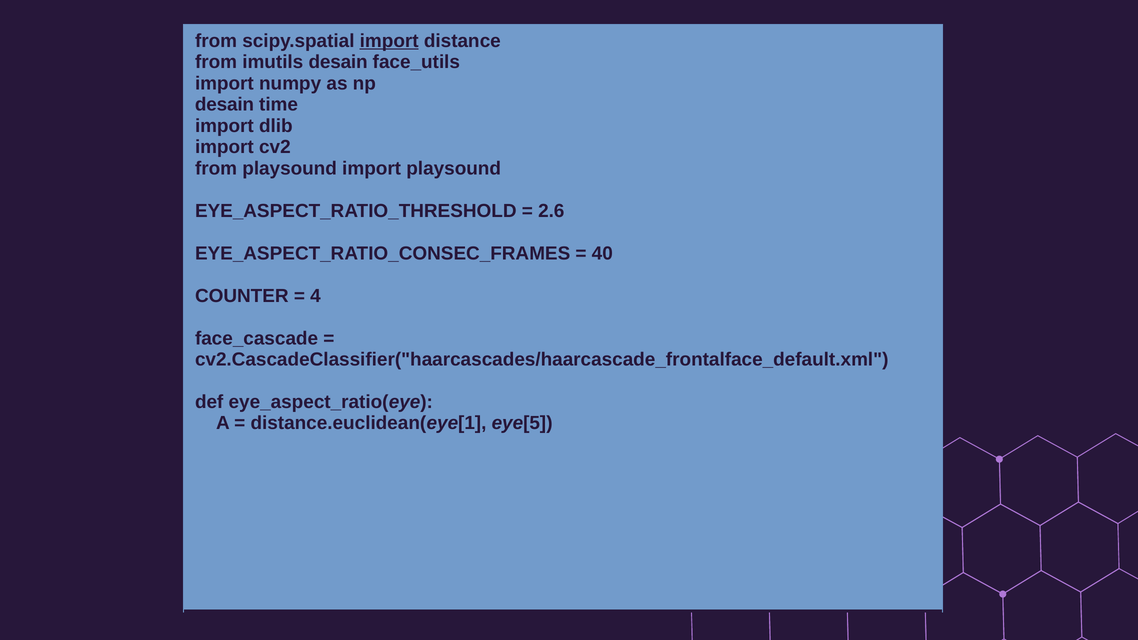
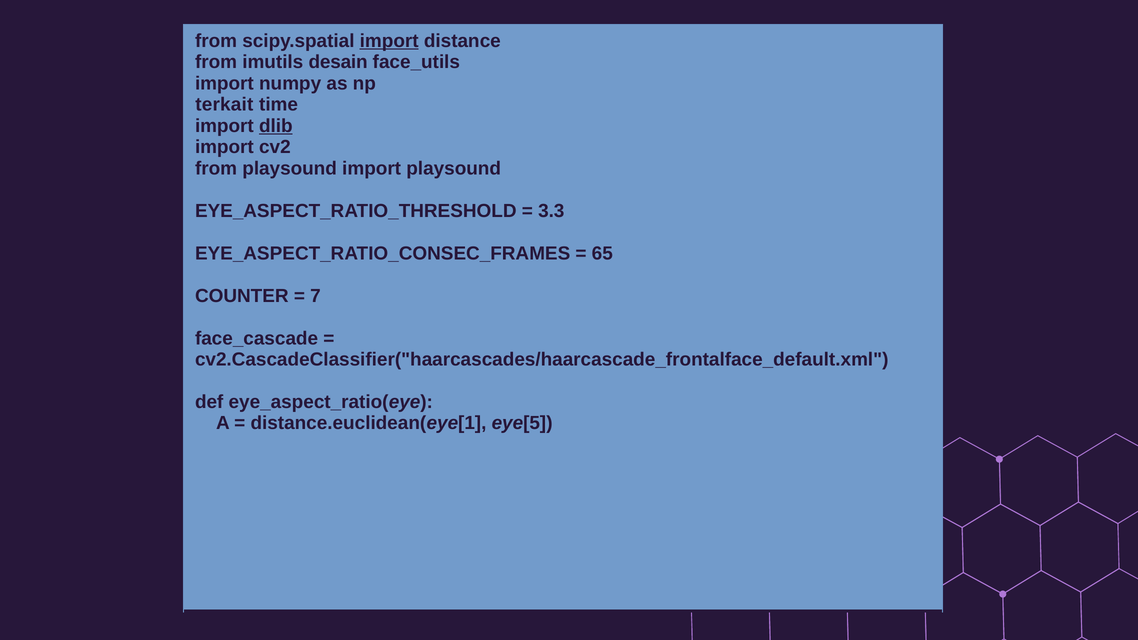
desain: desain -> terkait (224, 105)
dlib underline: none -> present (276, 126)
2.6: 2.6 -> 3.3 (551, 211)
40: 40 -> 65 (602, 253)
4: 4 -> 7 (315, 296)
